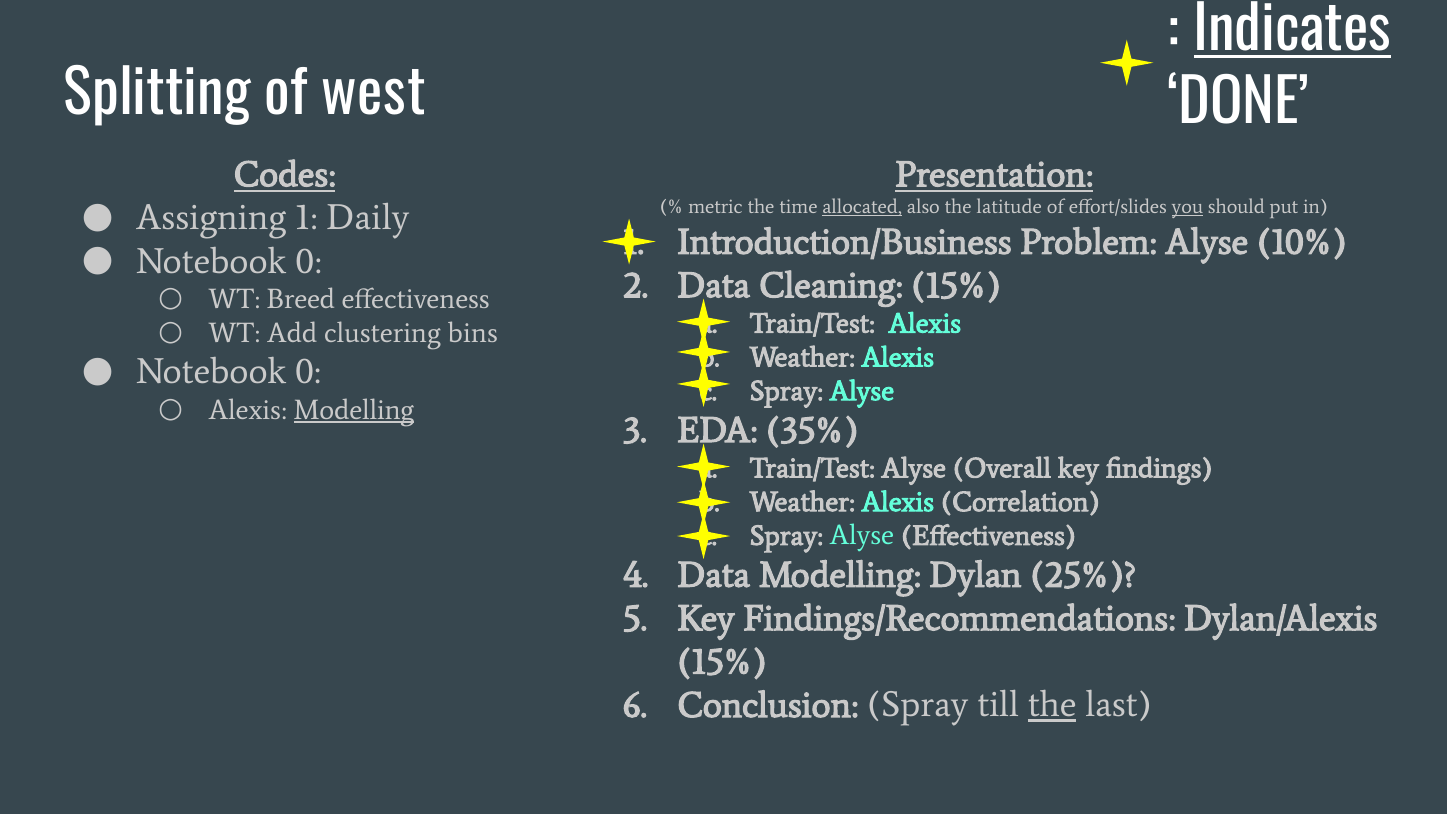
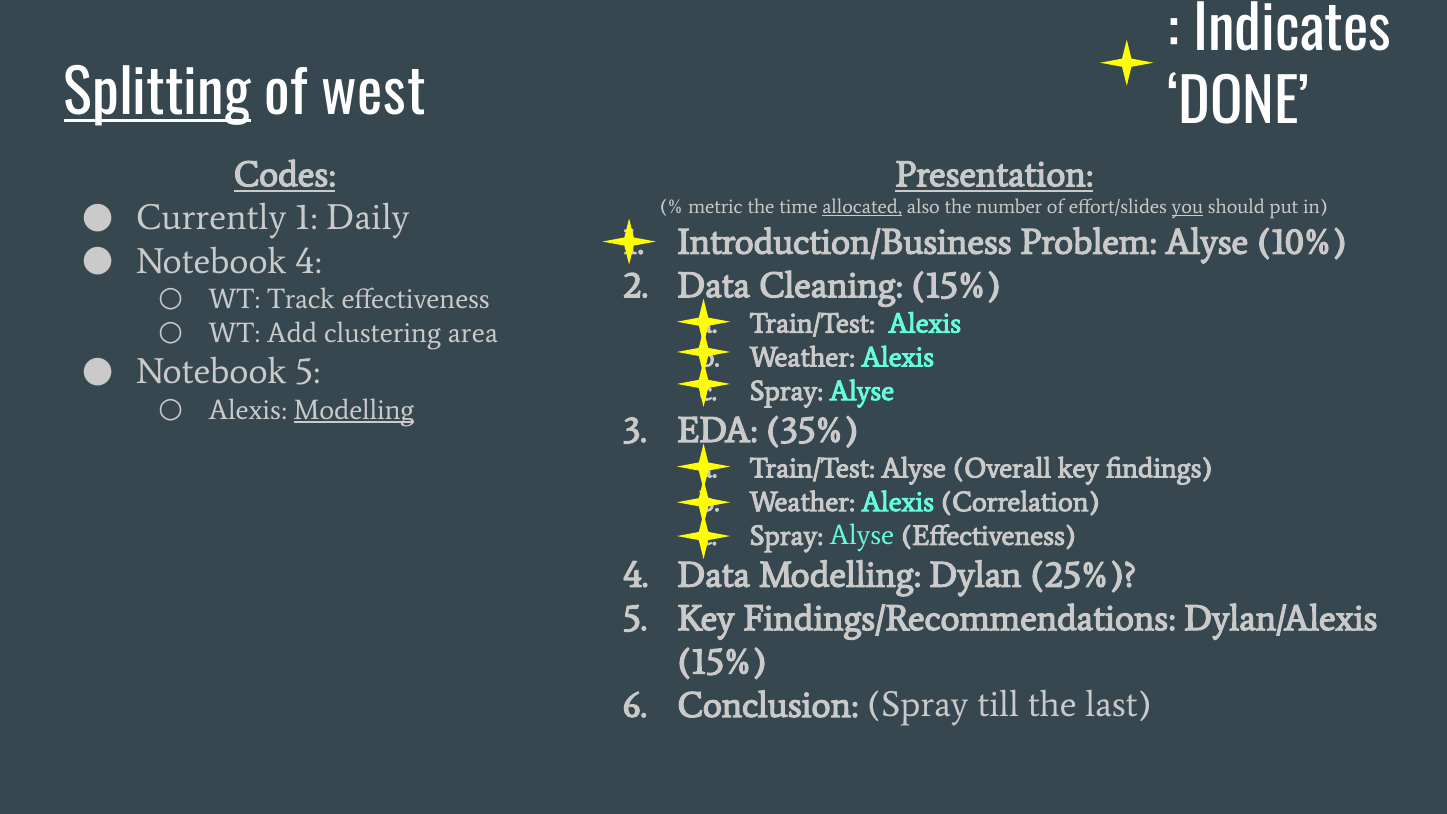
Indicates underline: present -> none (1292, 31)
Splitting underline: none -> present (157, 95)
latitude: latitude -> number (1009, 207)
Assigning: Assigning -> Currently (211, 218)
0: 0 -> 4 (308, 261)
Breed: Breed -> Track (301, 299)
bins: bins -> area (473, 333)
0: 0 -> 5 (308, 372)
the underline: present -> none (1052, 705)
